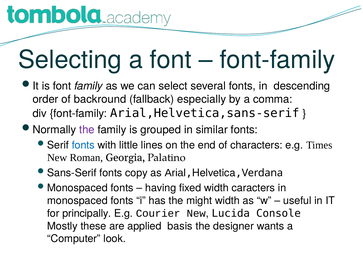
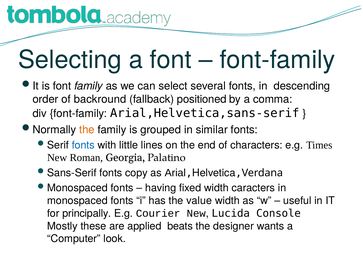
especially: especially -> positioned (202, 99)
the colour: purple -> orange (87, 130)
might: might -> value (199, 201)
basis: basis -> beats (180, 226)
